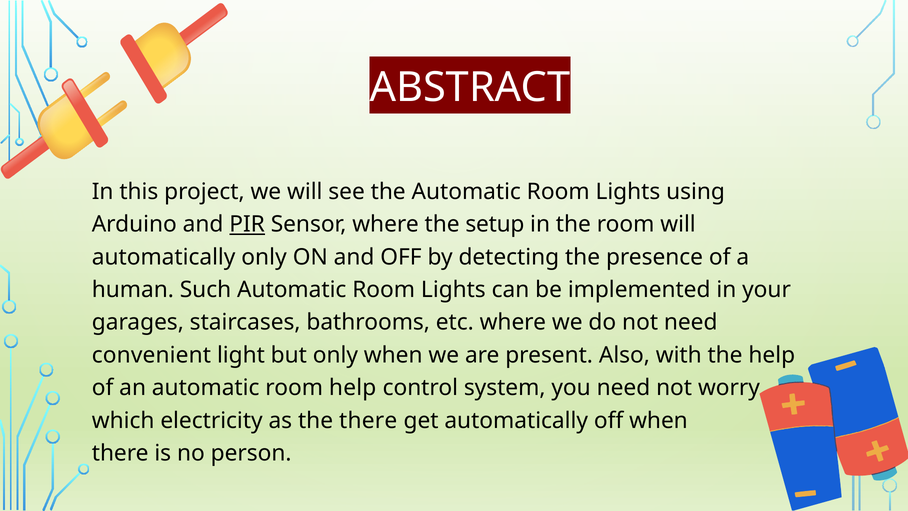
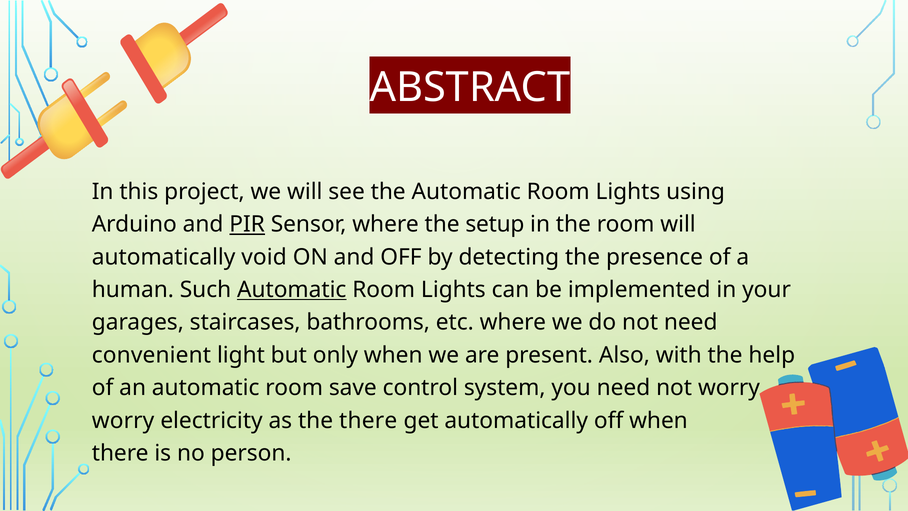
automatically only: only -> void (264, 257)
Automatic underline: none -> present (292, 290)
room help: help -> save (353, 388)
which: which -> worry (123, 420)
